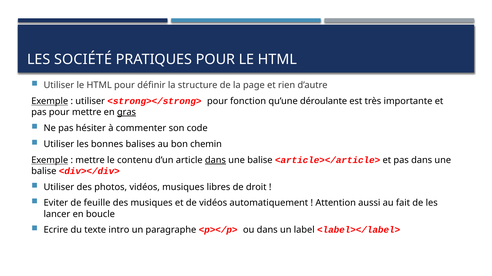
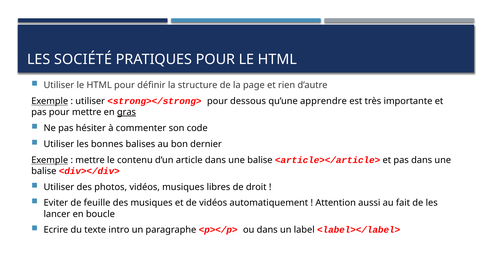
fonction: fonction -> dessous (248, 101)
déroulante: déroulante -> apprendre (323, 101)
chemin: chemin -> dernier (206, 144)
dans underline: present -> none (215, 160)
